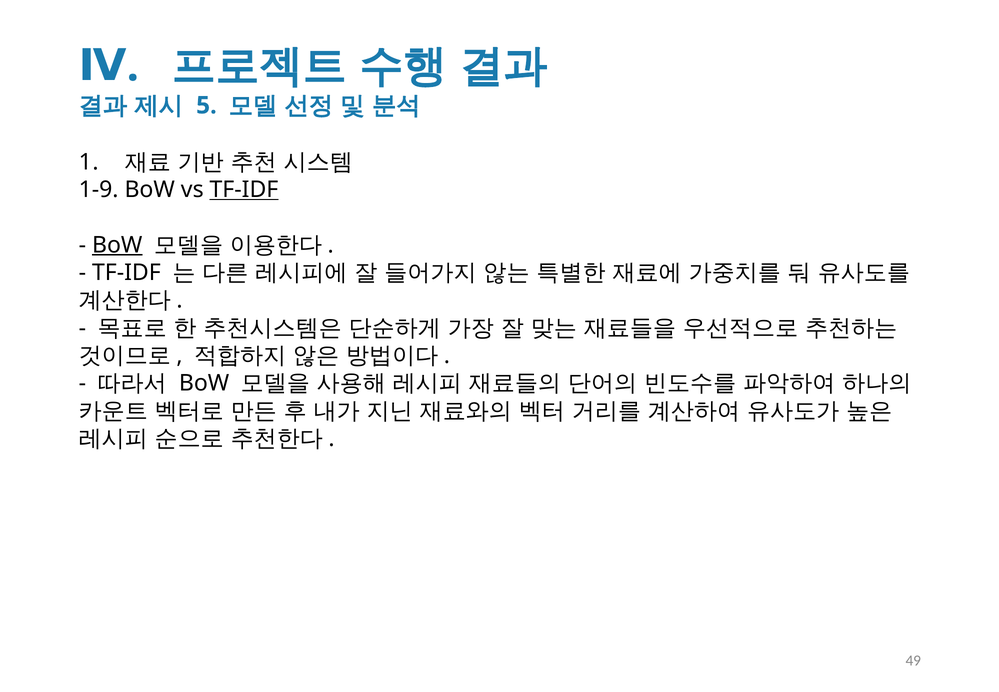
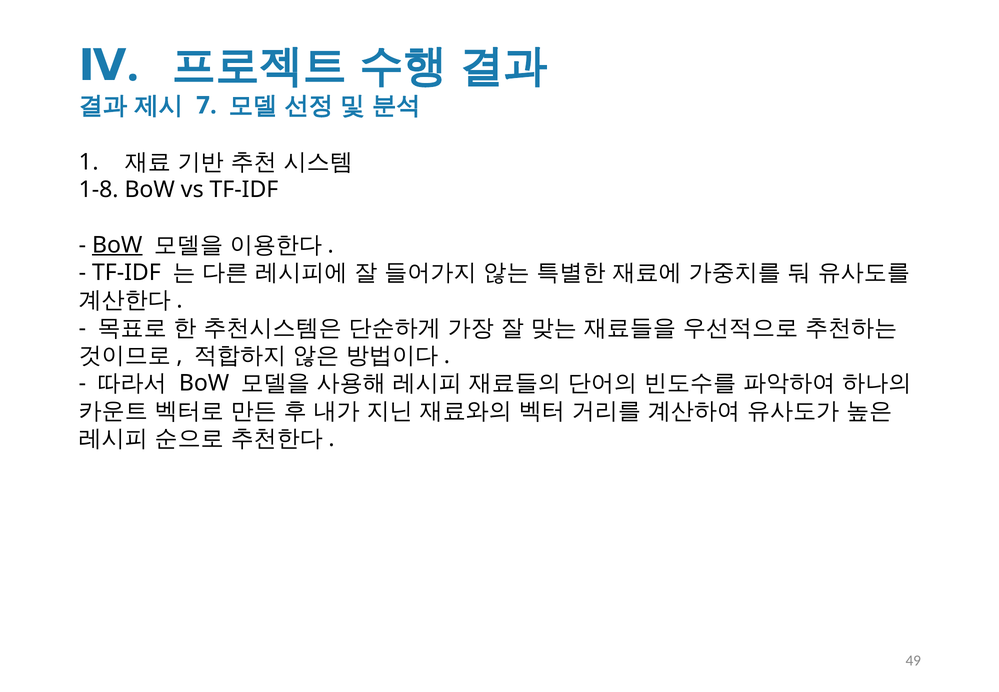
5: 5 -> 7 (206, 105)
1-9: 1-9 -> 1-8 (99, 189)
TF-IDF underline: present -> none (244, 189)
